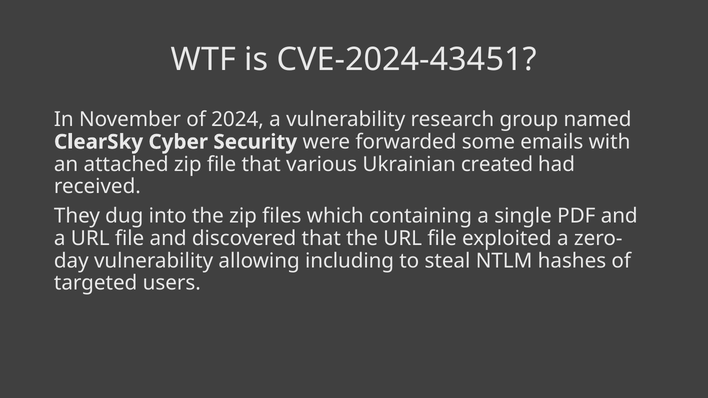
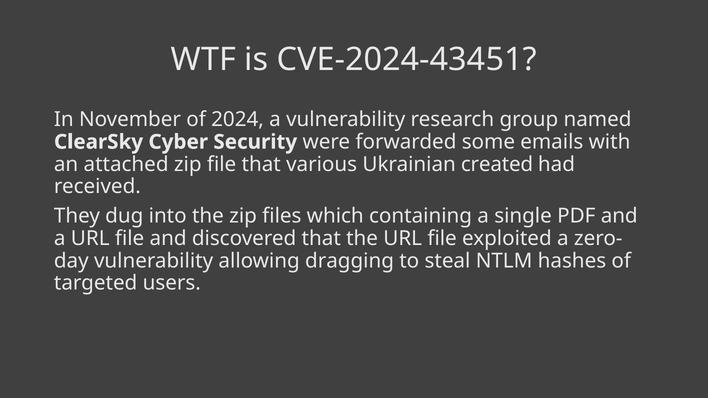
including: including -> dragging (350, 261)
